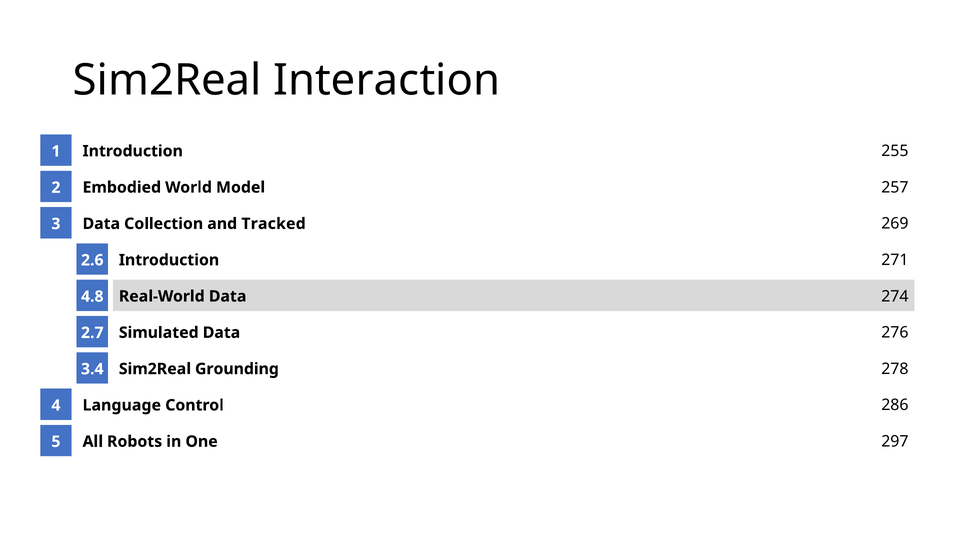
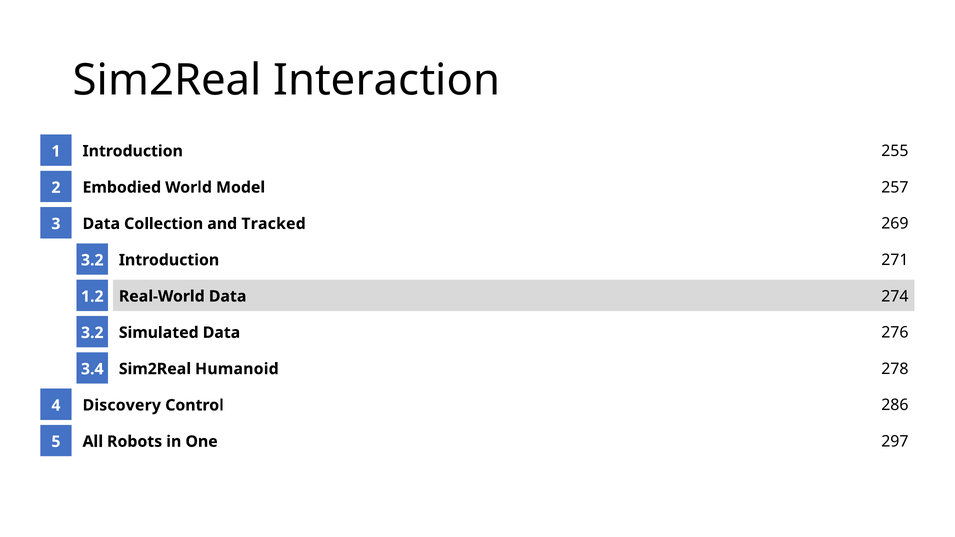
2.6: 2.6 -> 3.2 (92, 260)
4.8: 4.8 -> 1.2 (92, 297)
2.7: 2.7 -> 3.2 (92, 333)
Grounding: Grounding -> Humanoid (237, 369)
Language: Language -> Discovery (122, 405)
